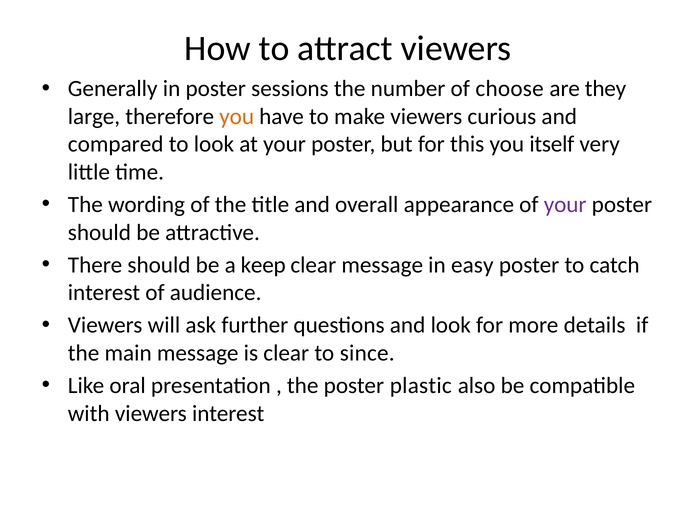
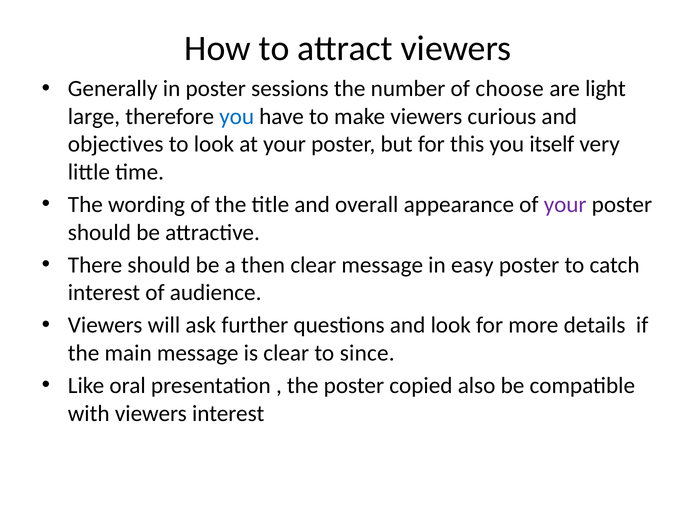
they: they -> light (605, 89)
you colour: orange -> blue (237, 116)
compared: compared -> objectives (116, 144)
keep: keep -> then (263, 265)
plastic: plastic -> copied (421, 386)
